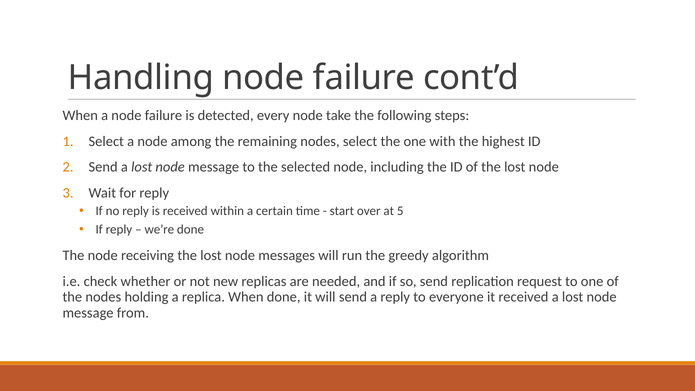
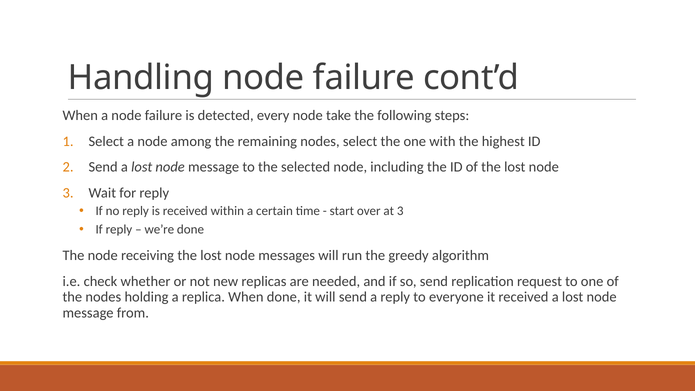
at 5: 5 -> 3 (400, 211)
